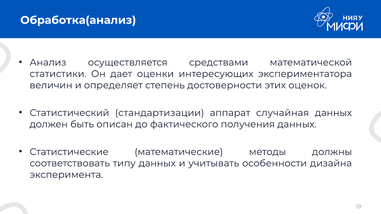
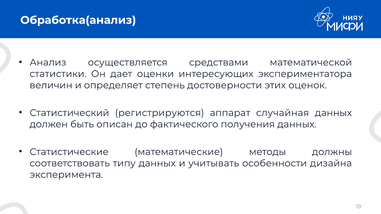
стандартизации: стандартизации -> регистрируются (160, 113)
